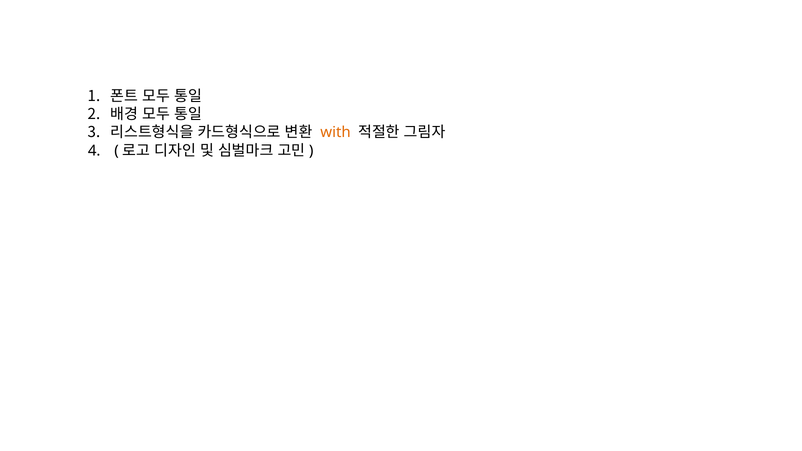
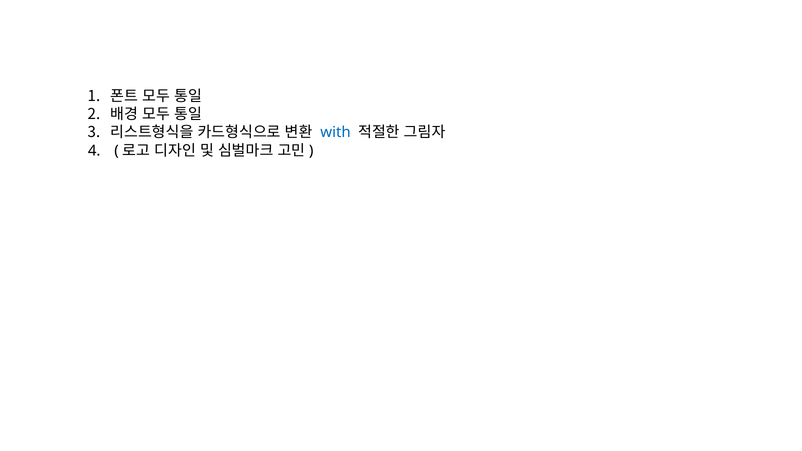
with colour: orange -> blue (336, 133)
